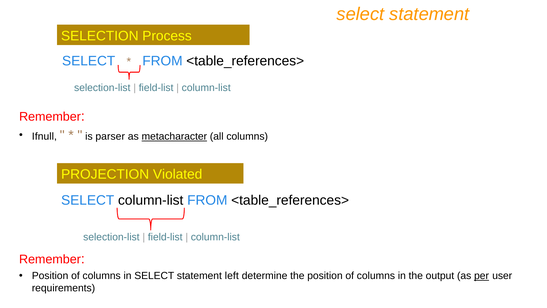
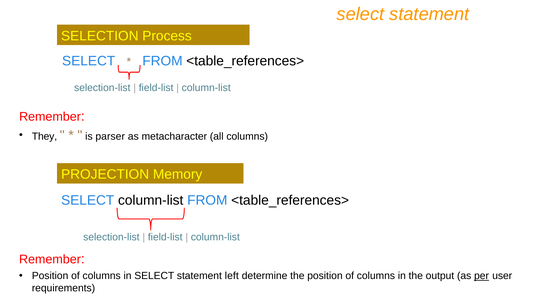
Ifnull: Ifnull -> They (44, 136)
metacharacter underline: present -> none (174, 136)
Violated: Violated -> Memory (178, 174)
